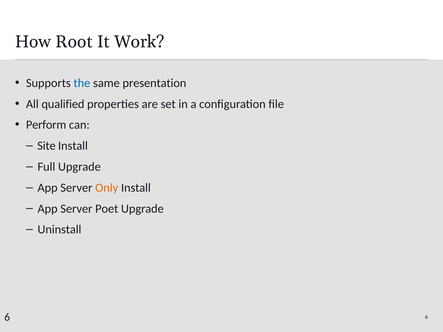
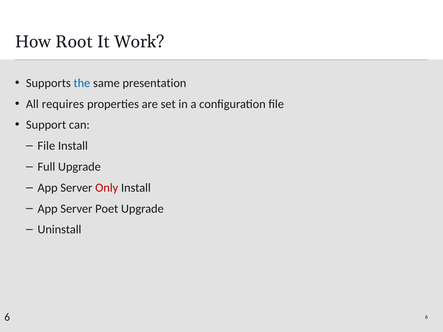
qualified: qualified -> requires (63, 104)
Perform: Perform -> Support (46, 125)
Site: Site -> File (46, 146)
Only colour: orange -> red (107, 188)
